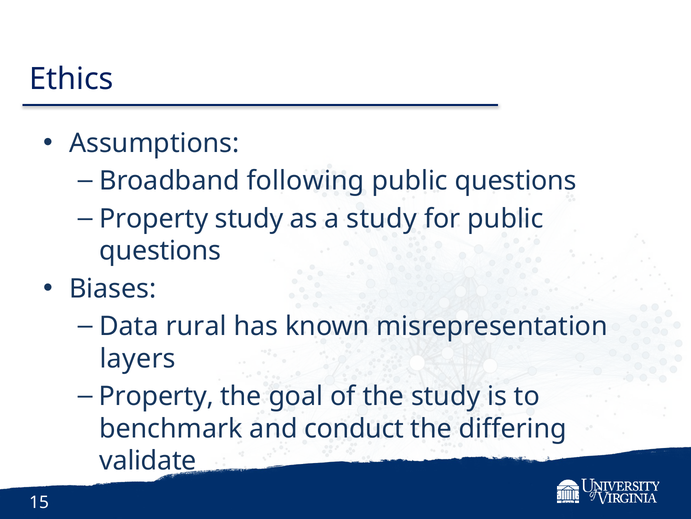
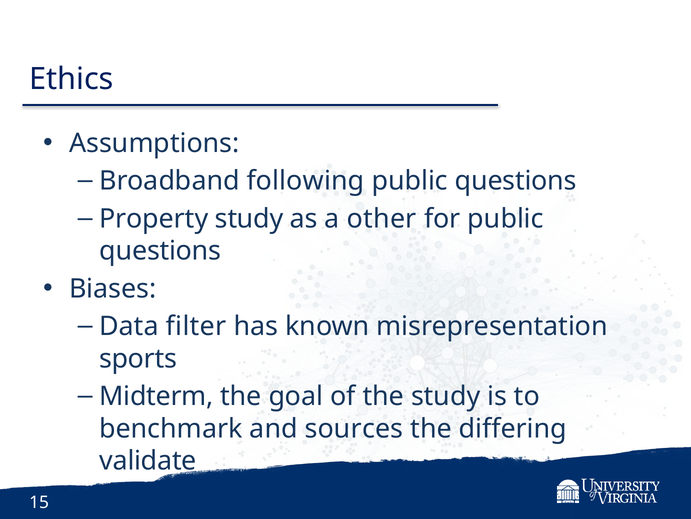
a study: study -> other (382, 218)
rural: rural -> filter (196, 326)
layers: layers -> sports (138, 358)
Property: Property -> Midterm (156, 396)
conduct: conduct -> sources (354, 428)
